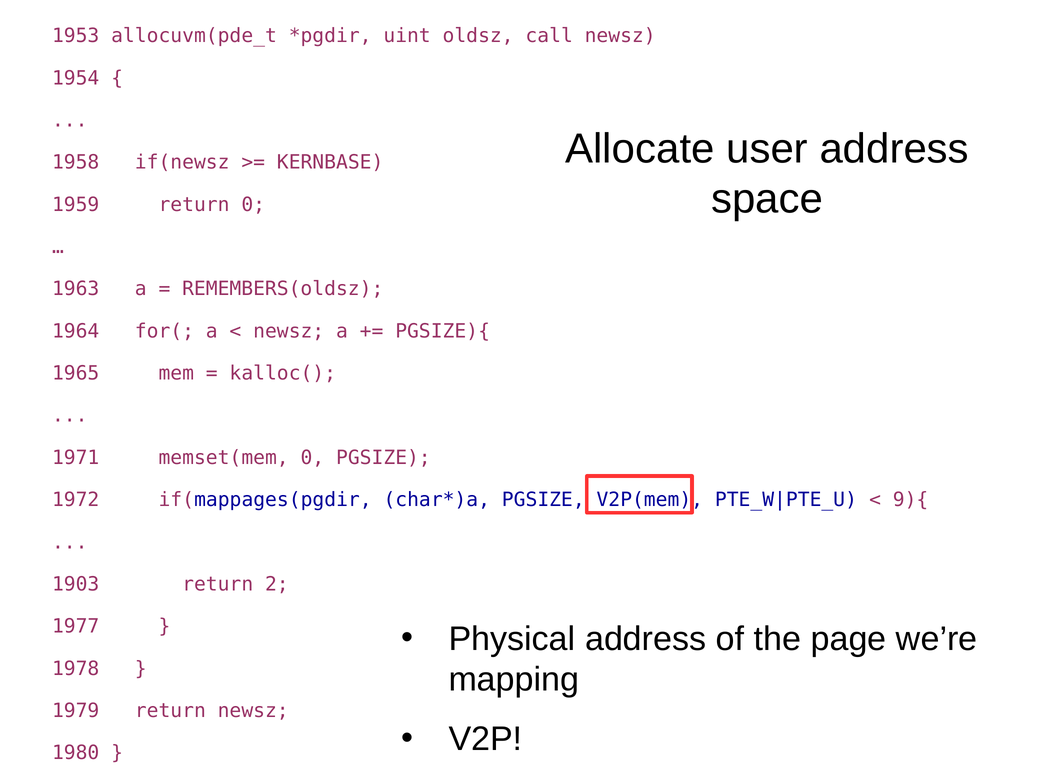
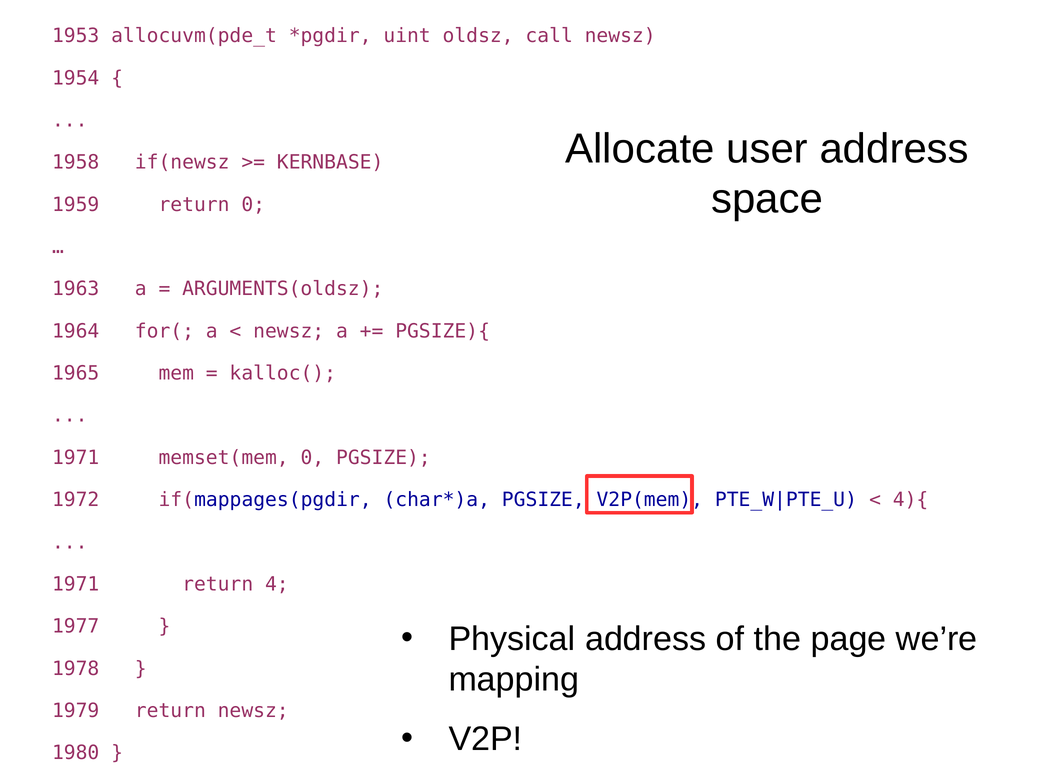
REMEMBERS(oldsz: REMEMBERS(oldsz -> ARGUMENTS(oldsz (283, 289)
9){: 9){ -> 4){ (911, 500)
1903: 1903 -> 1971 (76, 584)
2: 2 -> 4 (277, 584)
